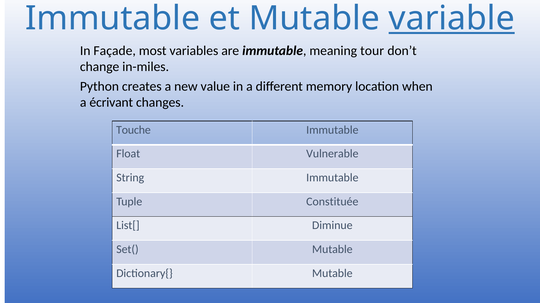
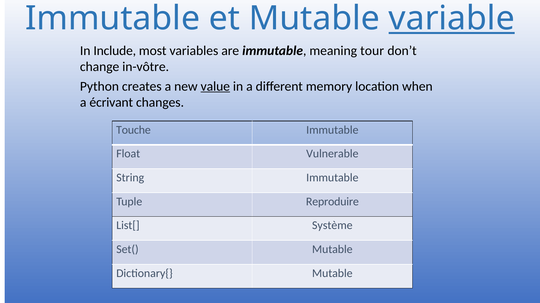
Façade: Façade -> Include (115, 51)
in-miles: in-miles -> in-vôtre (146, 67)
value underline: none -> present (215, 87)
Constituée: Constituée -> Reproduire (332, 202)
Diminue: Diminue -> Système (332, 226)
